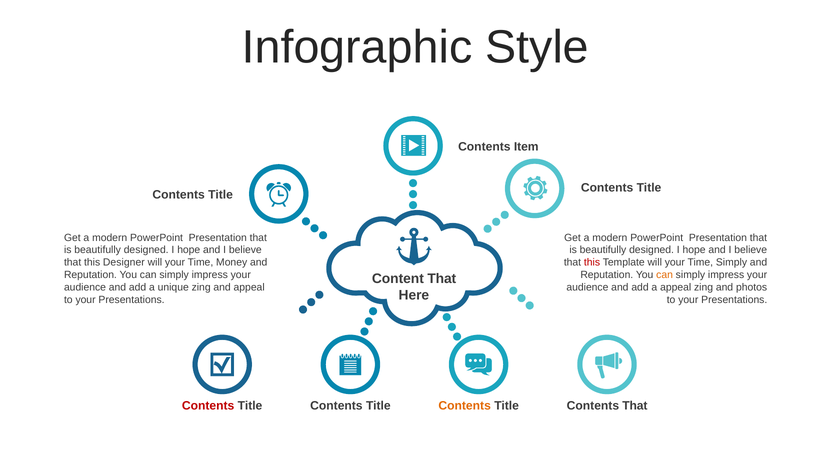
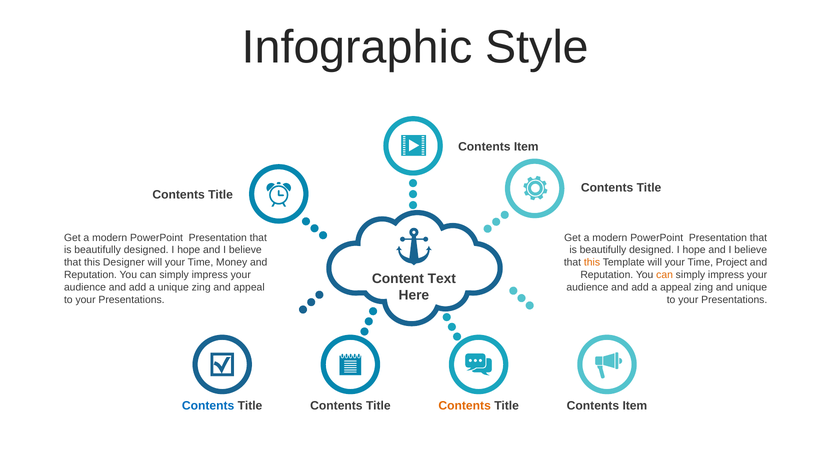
this colour: red -> orange (592, 262)
Time Simply: Simply -> Project (732, 262)
Content That: That -> Text (442, 278)
and photos: photos -> unique (752, 287)
Contents colour: red -> blue (208, 405)
Title Contents That: That -> Item (635, 405)
